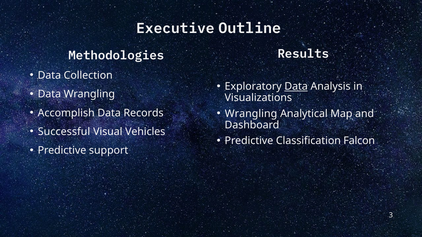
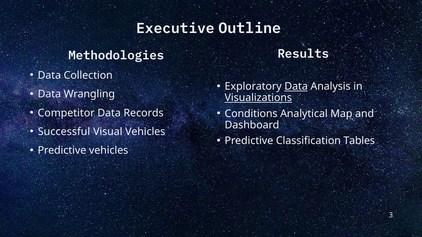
Visualizations underline: none -> present (258, 98)
Accomplish: Accomplish -> Competitor (66, 113)
Wrangling: Wrangling -> Conditions (251, 114)
Falcon: Falcon -> Tables (359, 141)
Predictive support: support -> vehicles (109, 151)
